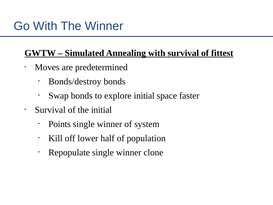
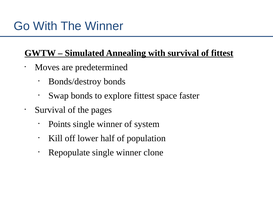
explore initial: initial -> fittest (144, 96)
the initial: initial -> pages (101, 110)
